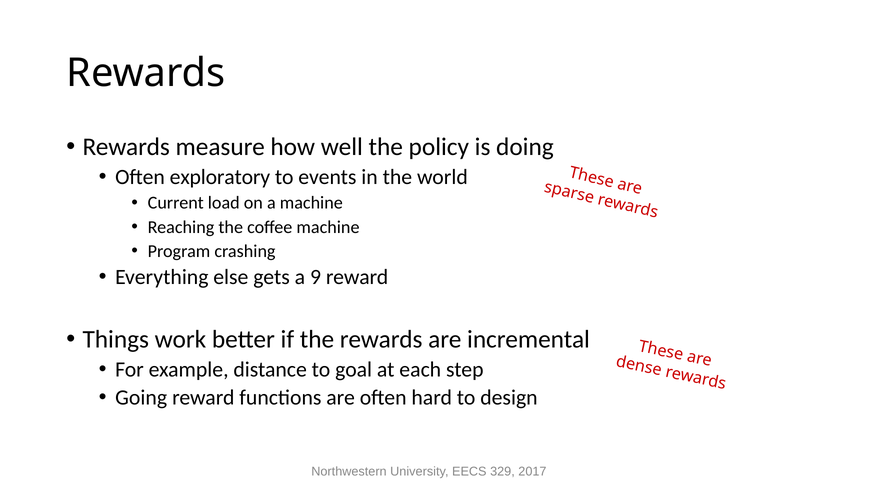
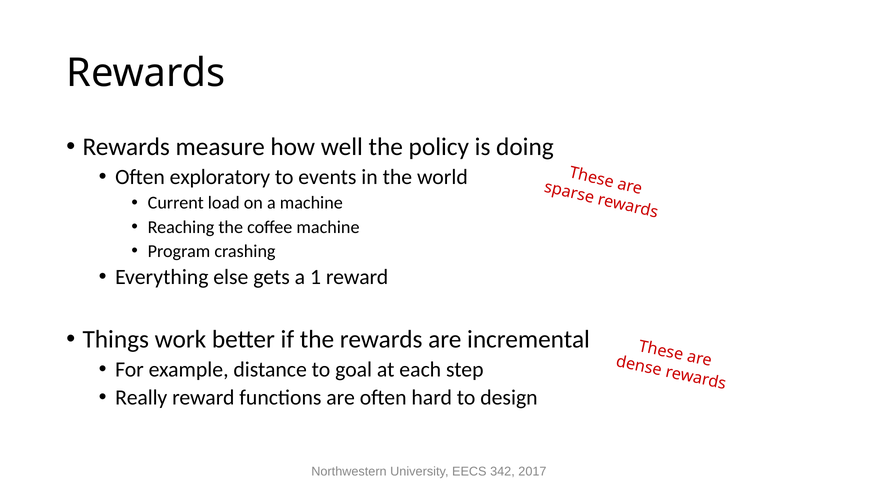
9: 9 -> 1 (316, 277)
Going: Going -> Really (141, 397)
329: 329 -> 342 (502, 471)
